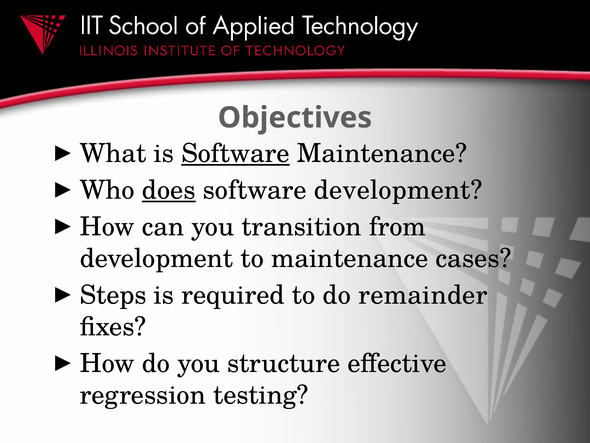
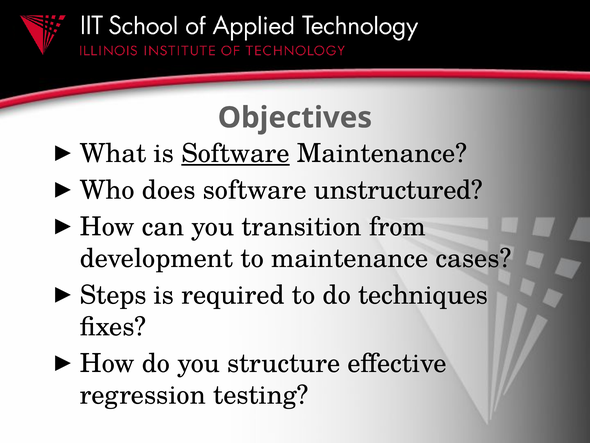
does underline: present -> none (169, 190)
software development: development -> unstructured (398, 190)
remainder: remainder -> techniques (423, 295)
